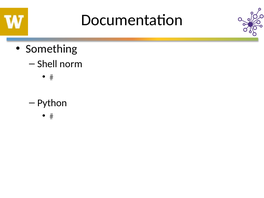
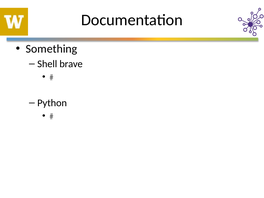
norm: norm -> brave (71, 64)
